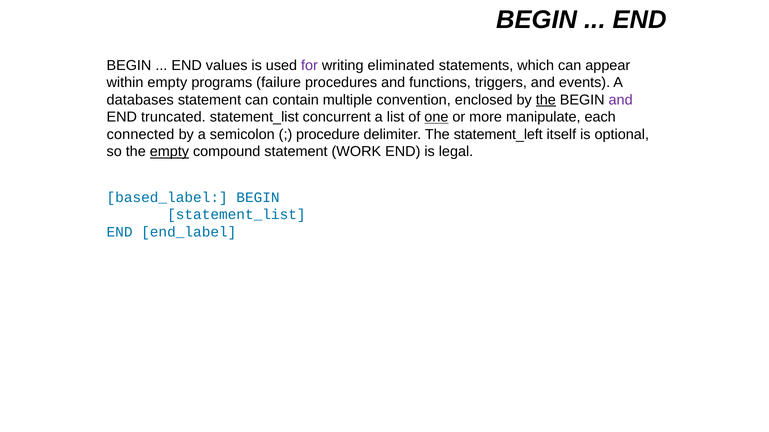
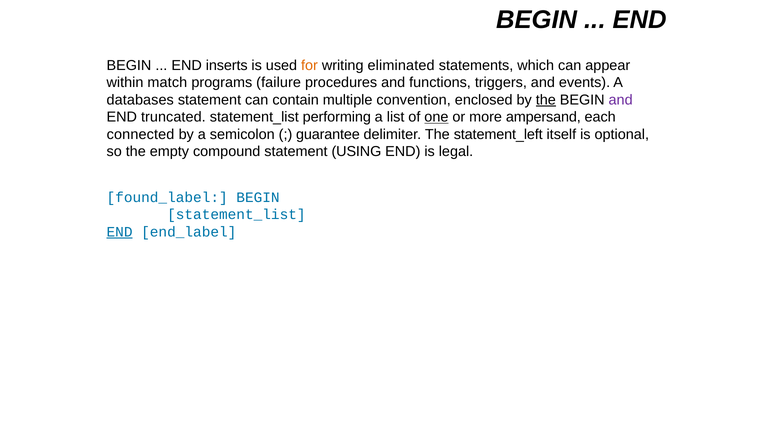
values: values -> inserts (227, 65)
for colour: purple -> orange (309, 65)
within empty: empty -> match (167, 83)
concurrent: concurrent -> performing (337, 117)
manipulate: manipulate -> ampersand (543, 117)
procedure: procedure -> guarantee (328, 135)
empty underline: present -> none (169, 152)
WORK: WORK -> USING (356, 152)
based_label: based_label -> found_label (167, 198)
END underline: none -> present (120, 232)
